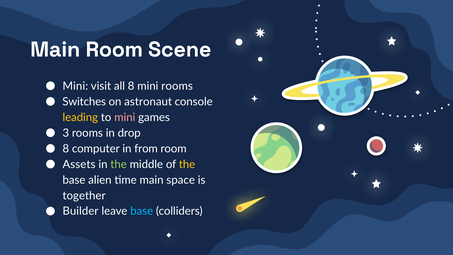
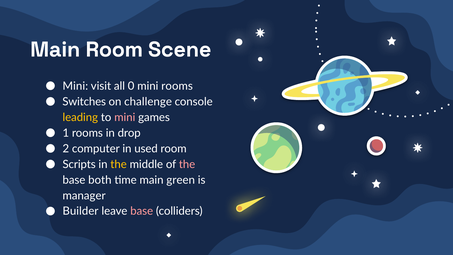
all 8: 8 -> 0 (131, 86)
astronaut: astronaut -> challenge (148, 102)
3: 3 -> 1 (66, 133)
8: 8 -> 2 (66, 149)
from: from -> used (146, 149)
Assets: Assets -> Scripts (79, 164)
the colour: light green -> yellow (119, 164)
the colour: yellow -> pink (187, 164)
alien: alien -> both (100, 180)
space: space -> green (181, 180)
together: together -> manager (84, 195)
base colour: light blue -> pink (142, 211)
